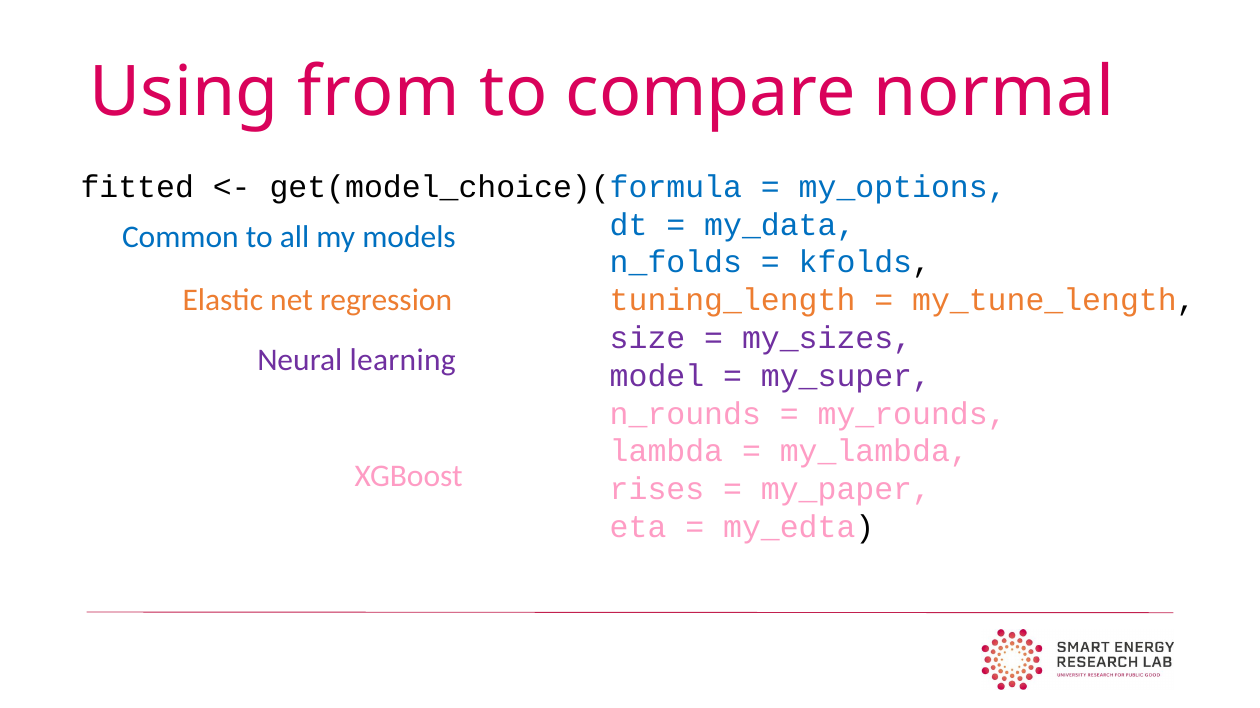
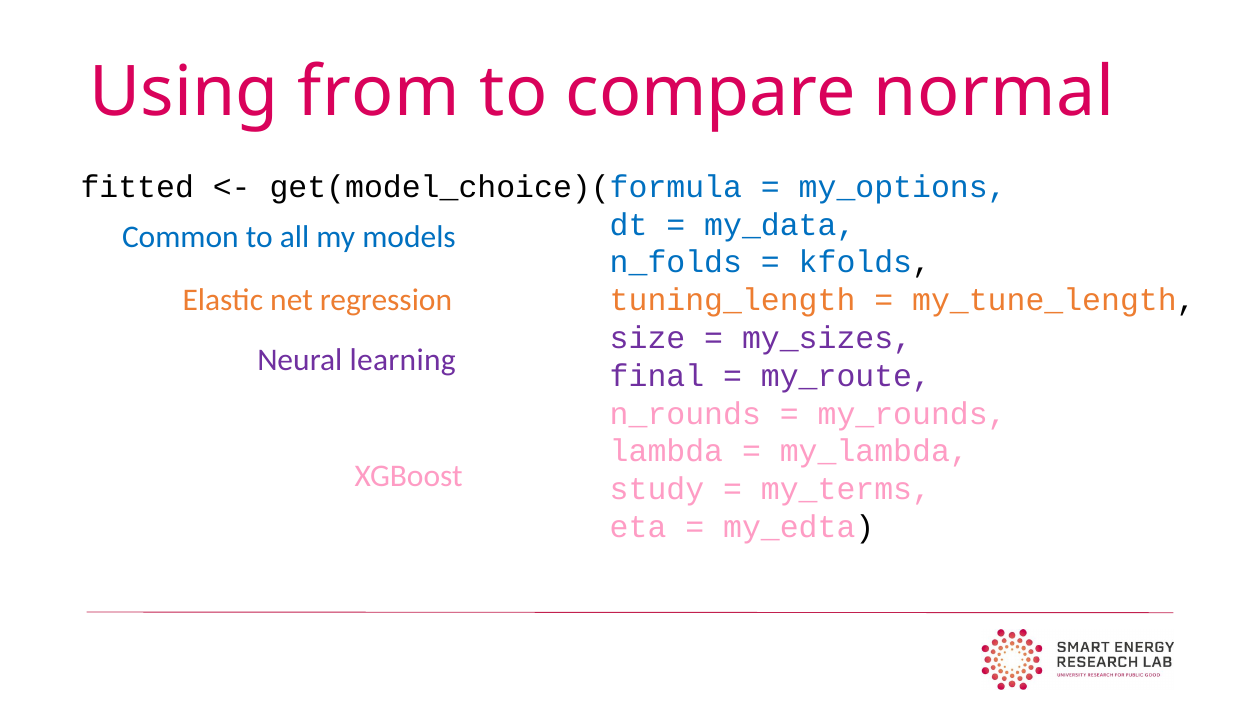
model: model -> final (657, 376)
my_super: my_super -> my_route (846, 376)
rises: rises -> study (657, 490)
my_paper: my_paper -> my_terms (846, 490)
